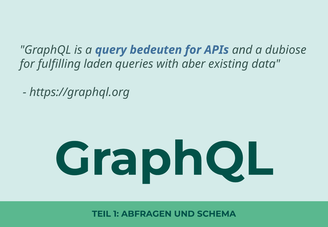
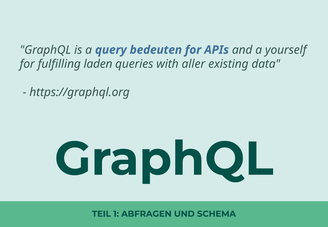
dubiose: dubiose -> yourself (286, 50)
aber: aber -> aller (193, 64)
